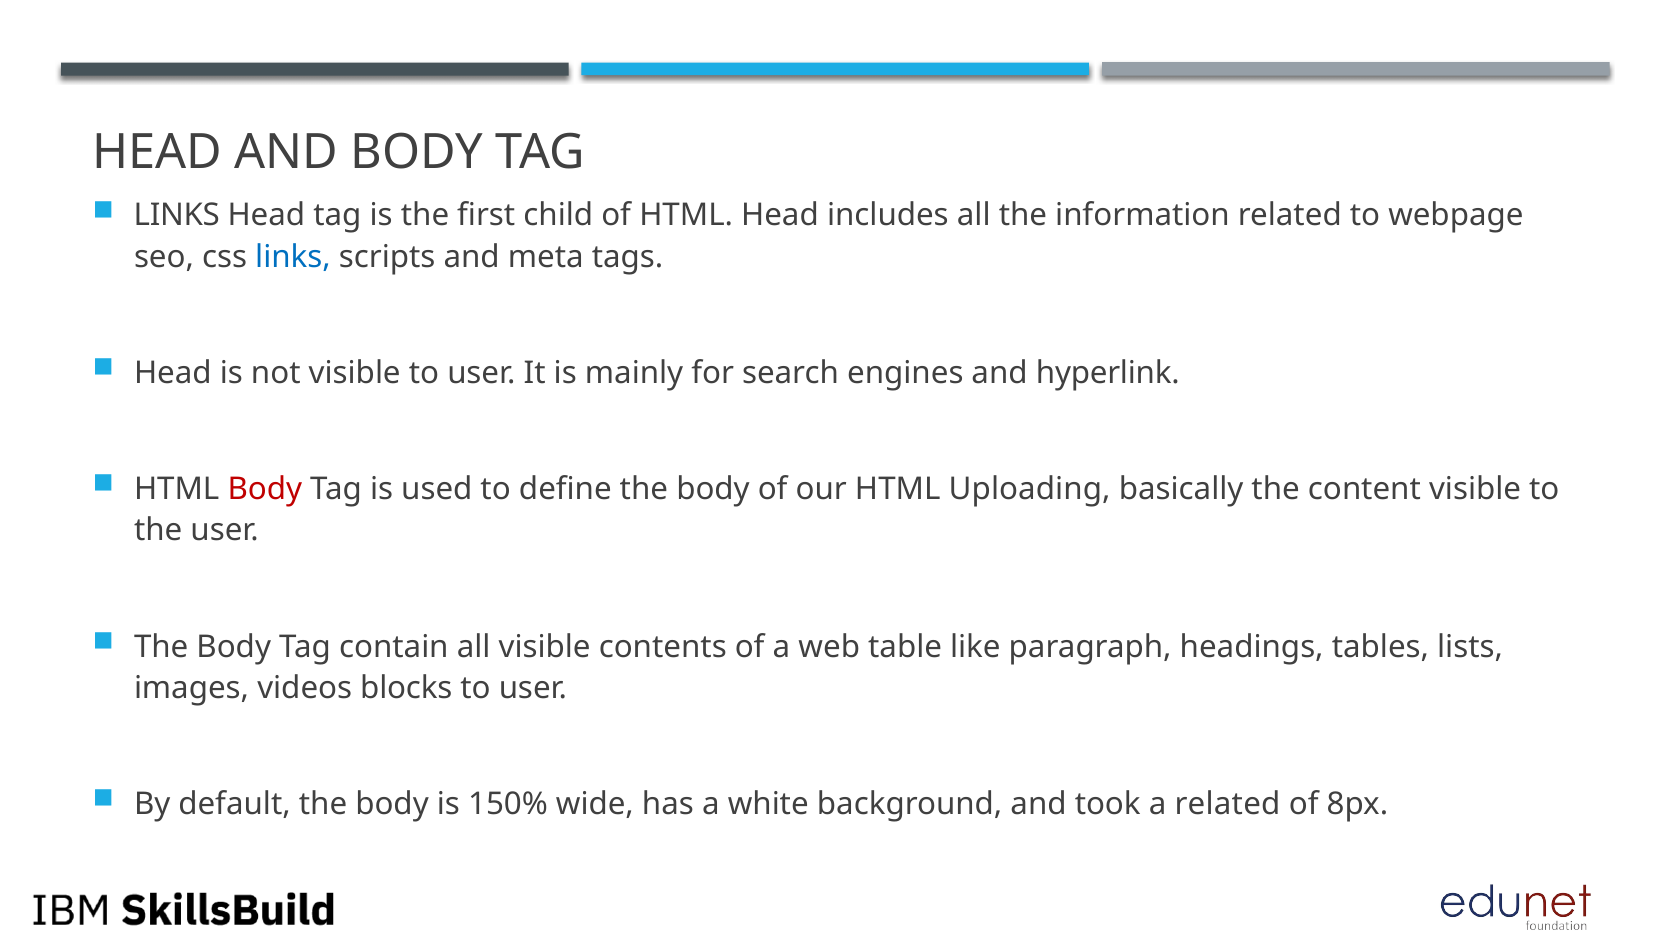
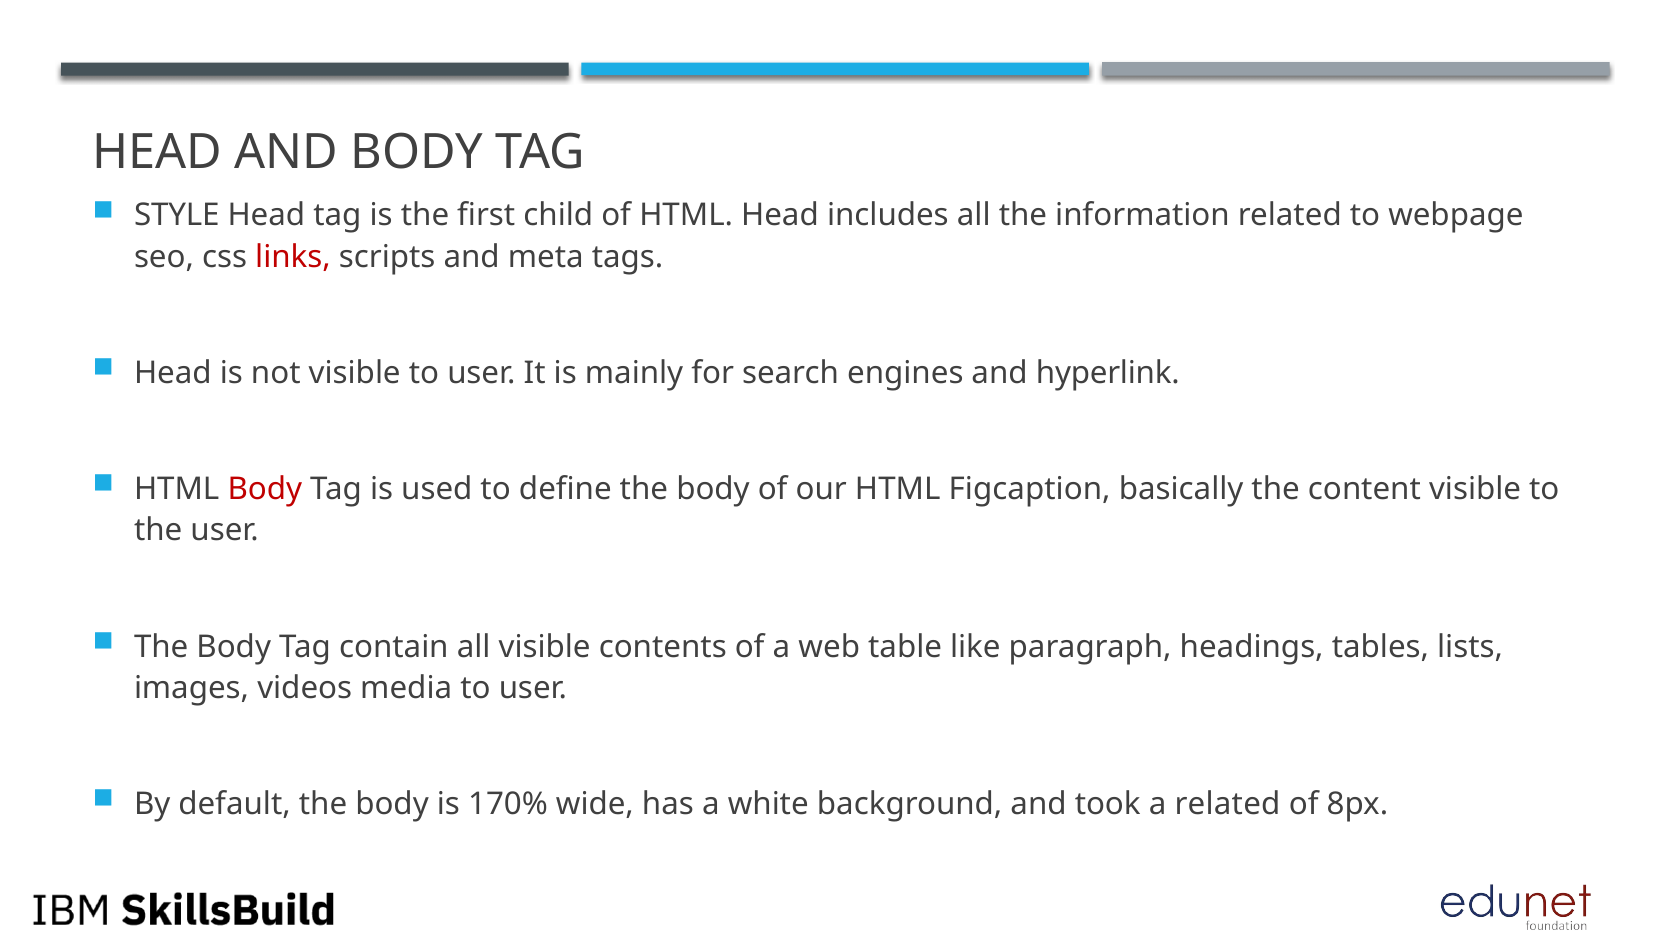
LINKS: LINKS -> STYLE (177, 216)
links colour: blue -> red (293, 257)
Uploading: Uploading -> Figcaption (1030, 489)
blocks: blocks -> media (406, 688)
150%: 150% -> 170% (508, 804)
